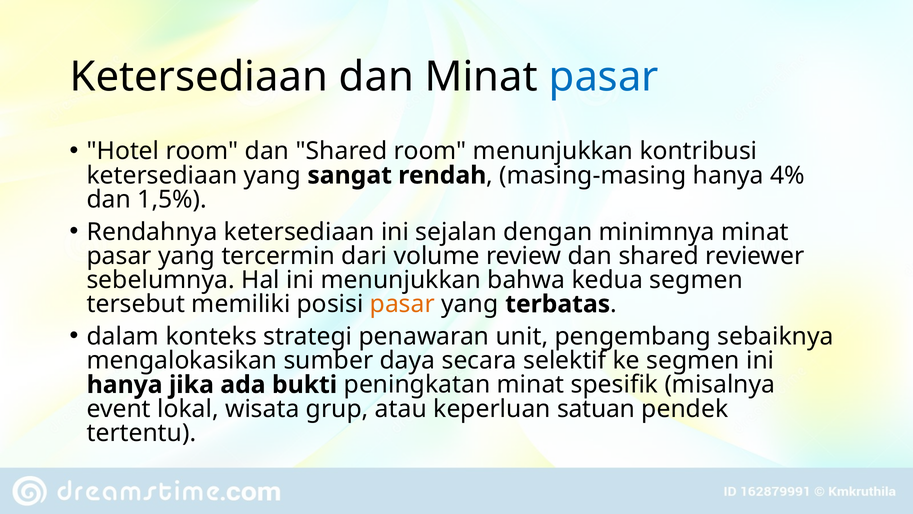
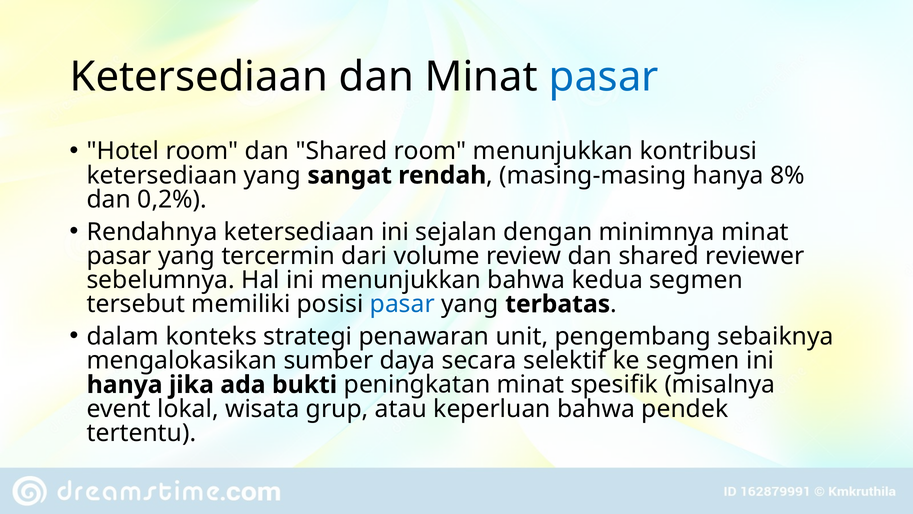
4%: 4% -> 8% (788, 175)
1,5%: 1,5% -> 0,2% (172, 199)
pasar colour: orange -> blue (402, 304)
keperluan satuan: satuan -> bahwa (596, 408)
